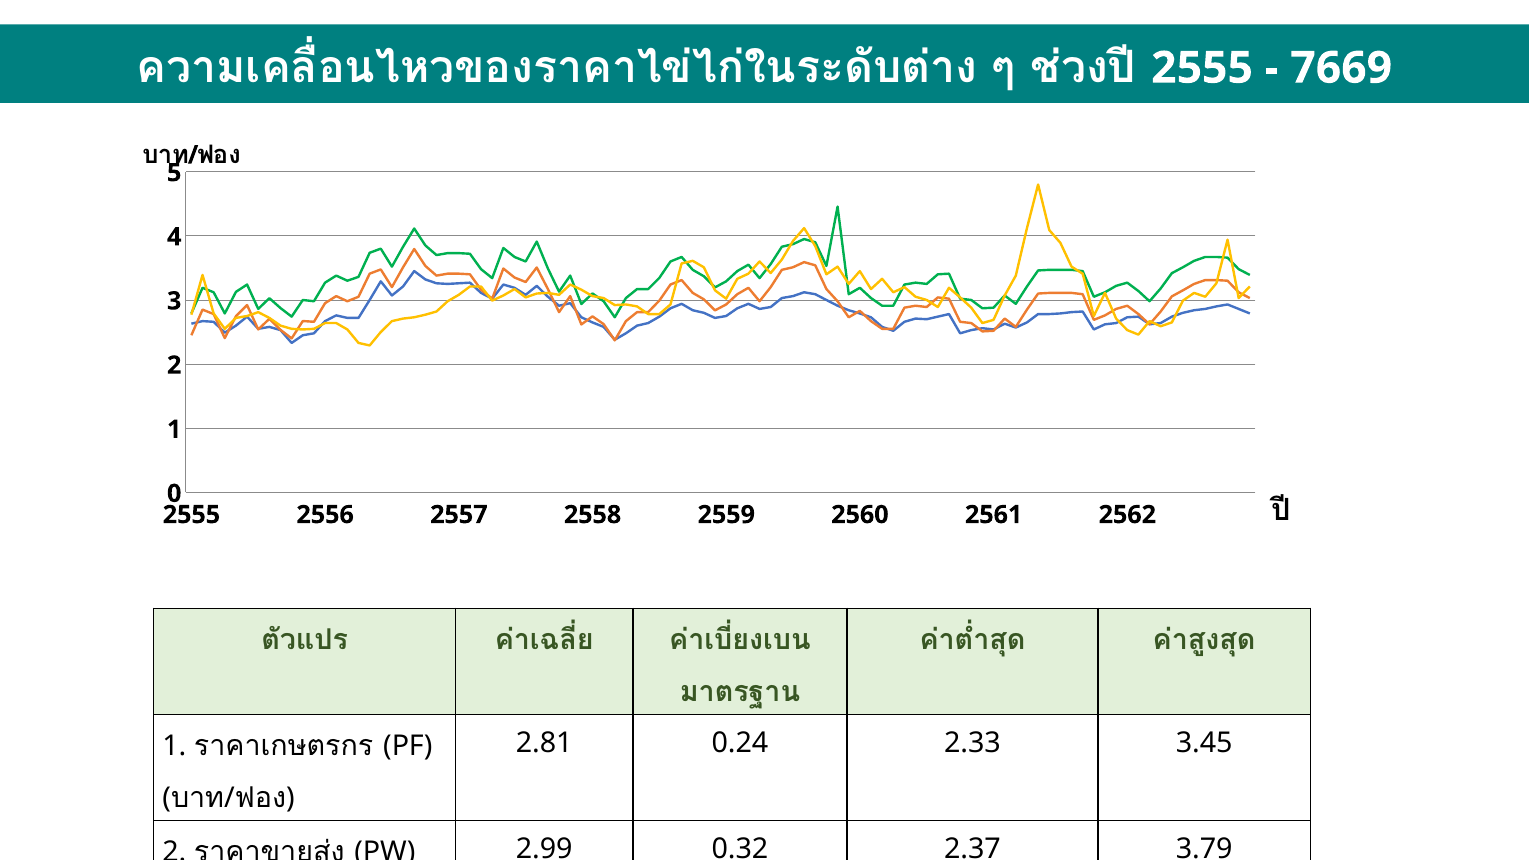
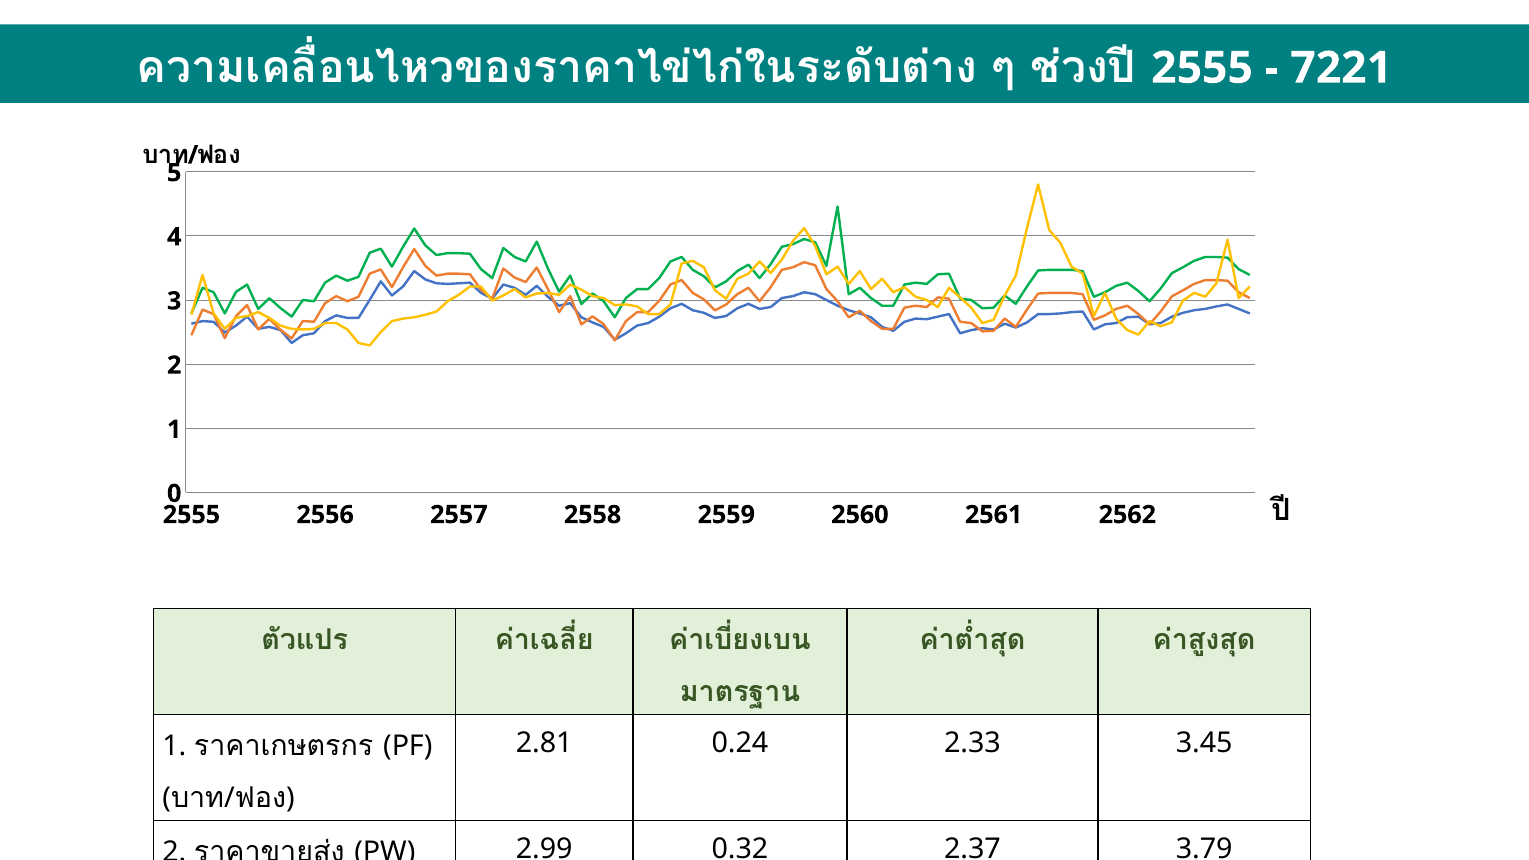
7669: 7669 -> 7221 (1341, 68)
